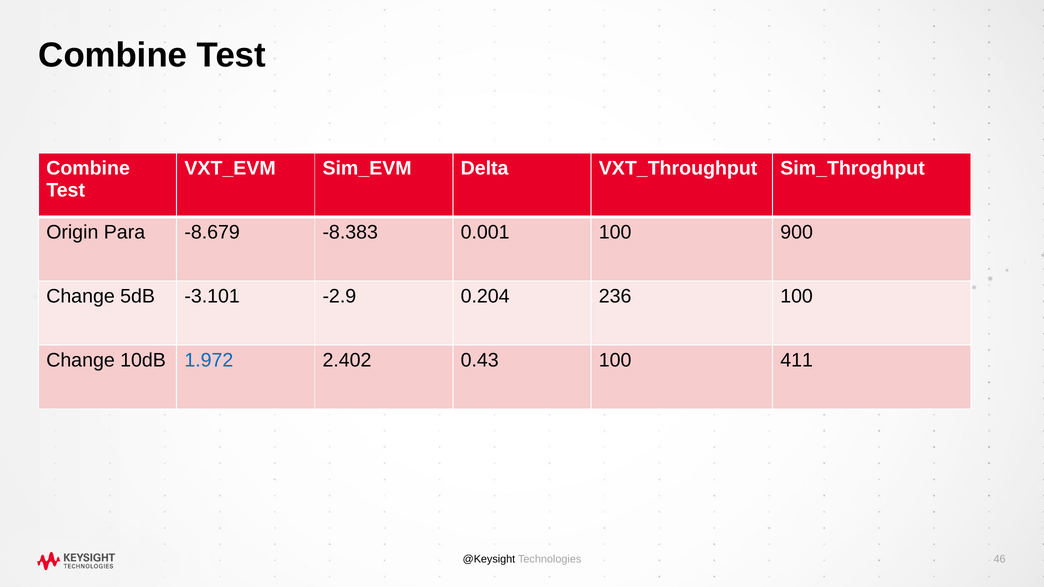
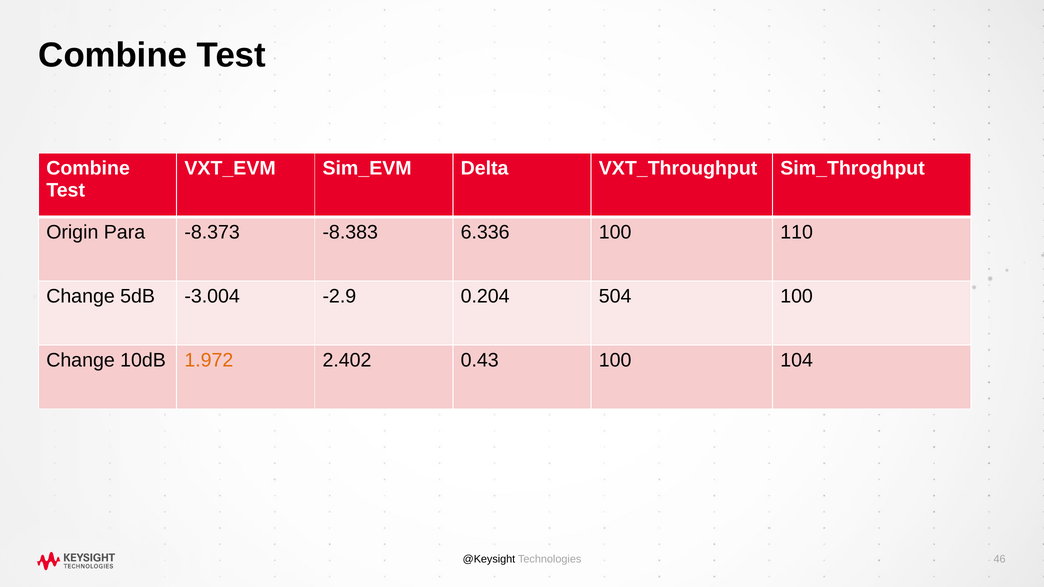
-8.679: -8.679 -> -8.373 (212, 232)
0.001: 0.001 -> 6.336 (485, 232)
900: 900 -> 110 (797, 232)
-3.101: -3.101 -> -3.004 (212, 296)
236: 236 -> 504 (615, 296)
1.972 colour: blue -> orange (209, 360)
411: 411 -> 104 (797, 360)
